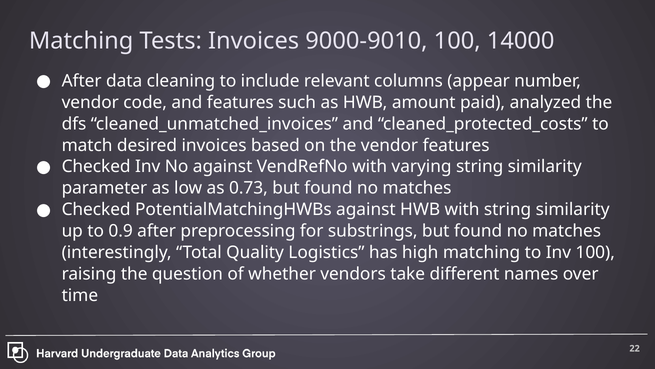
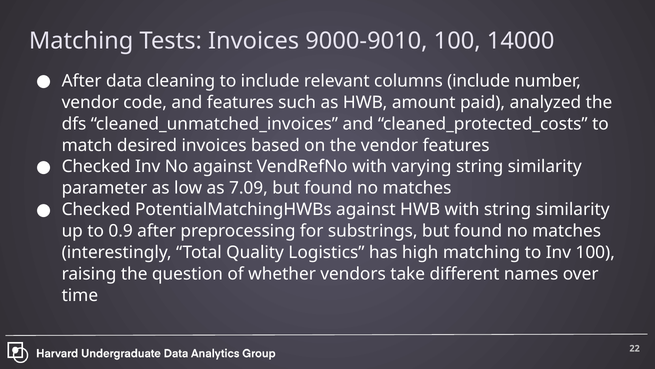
columns appear: appear -> include (479, 81)
0.73: 0.73 -> 7.09 (248, 188)
